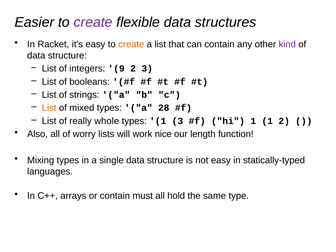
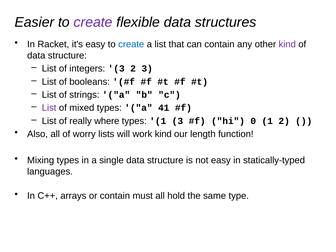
create colour: orange -> blue (131, 44)
integers 9: 9 -> 3 (116, 69)
List colour: orange -> purple (49, 108)
28: 28 -> 41 (164, 108)
whole: whole -> where (107, 121)
hi 1: 1 -> 0 (253, 121)
work nice: nice -> kind (163, 134)
